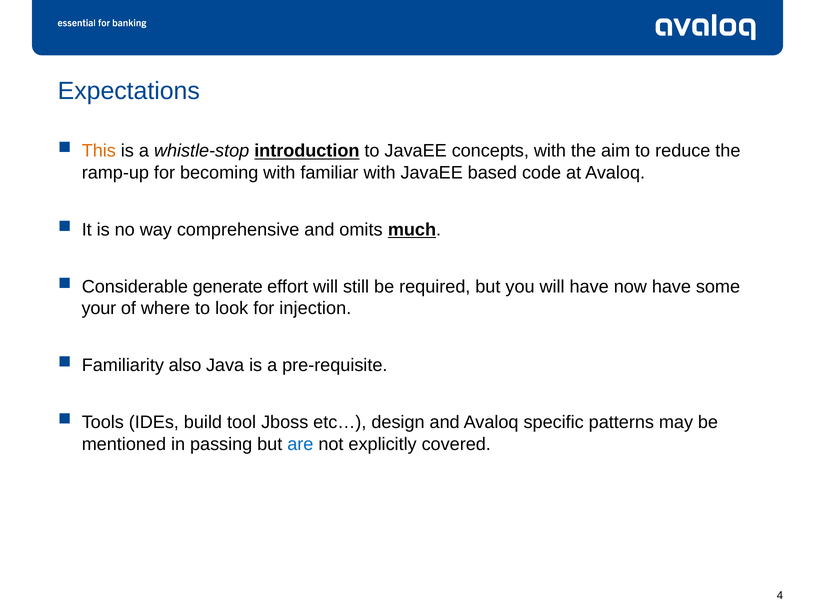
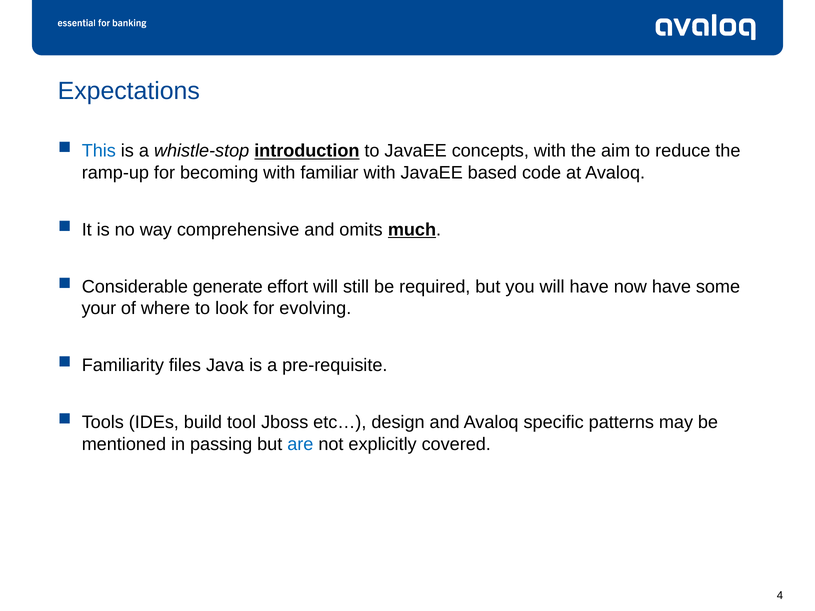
This colour: orange -> blue (99, 151)
injection: injection -> evolving (315, 308)
also: also -> files (185, 366)
